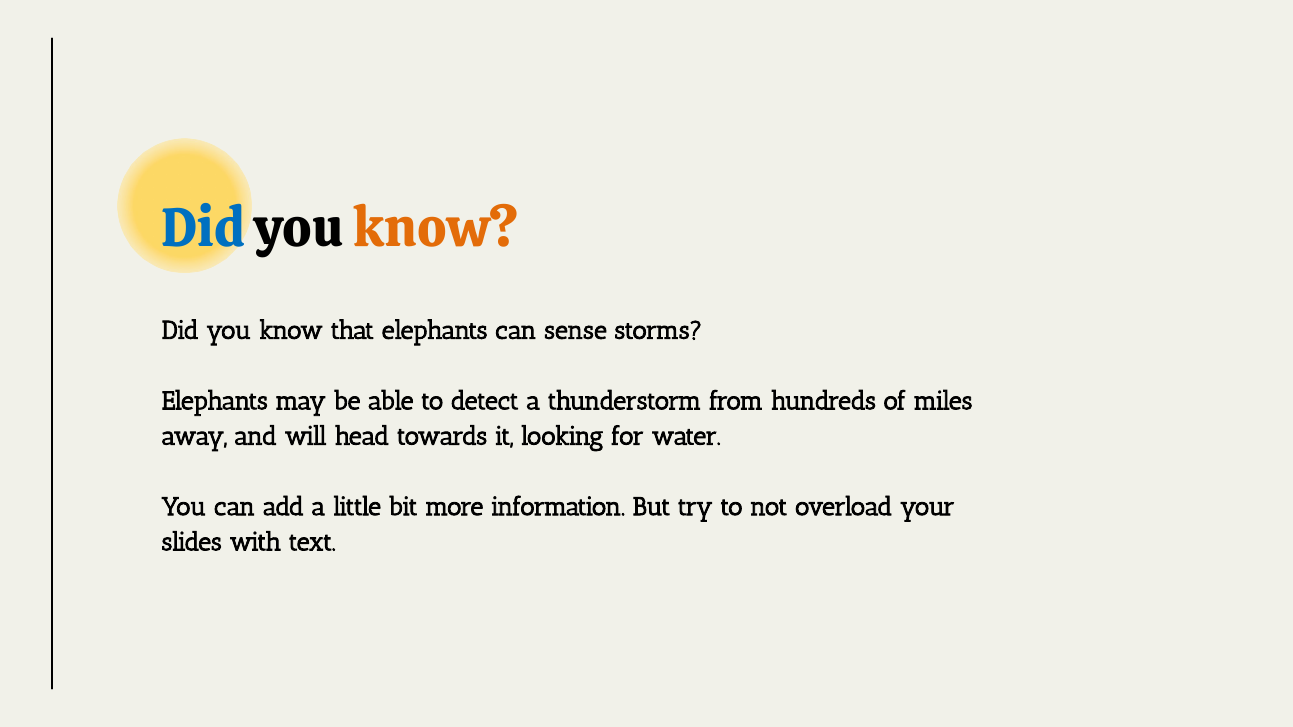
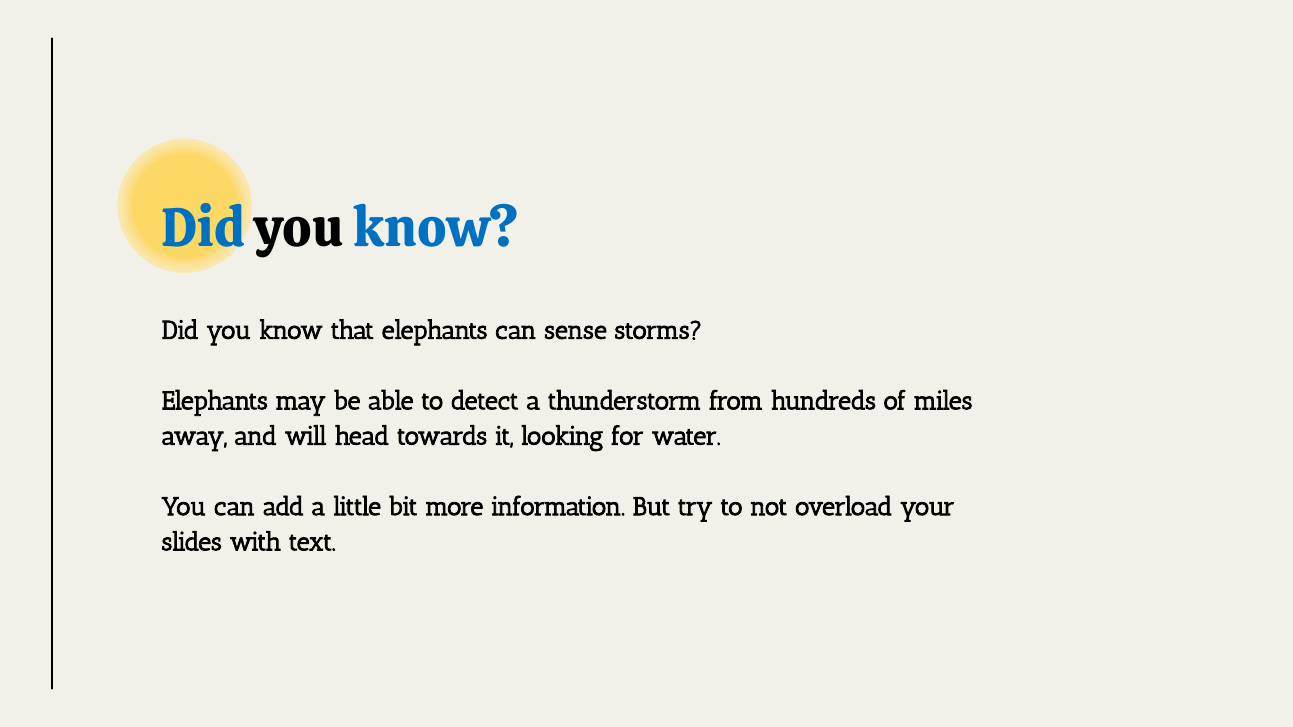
know colour: orange -> blue (436, 229)
